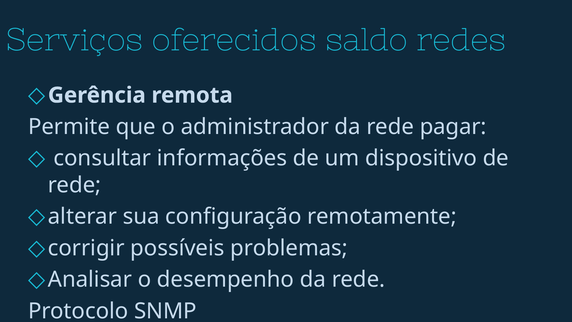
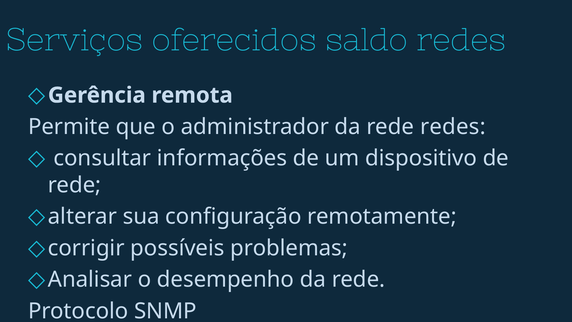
rede pagar: pagar -> redes (453, 127)
